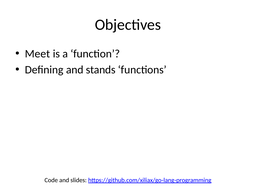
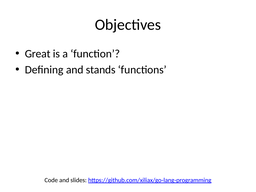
Meet: Meet -> Great (38, 54)
